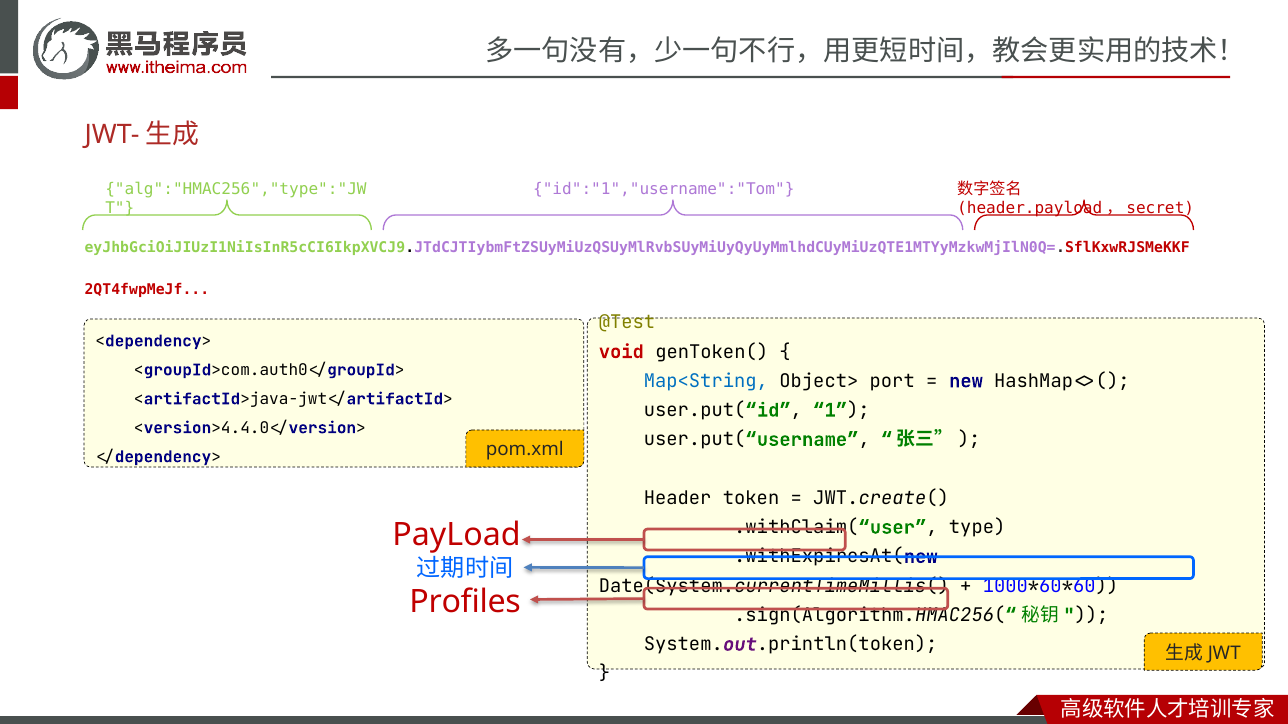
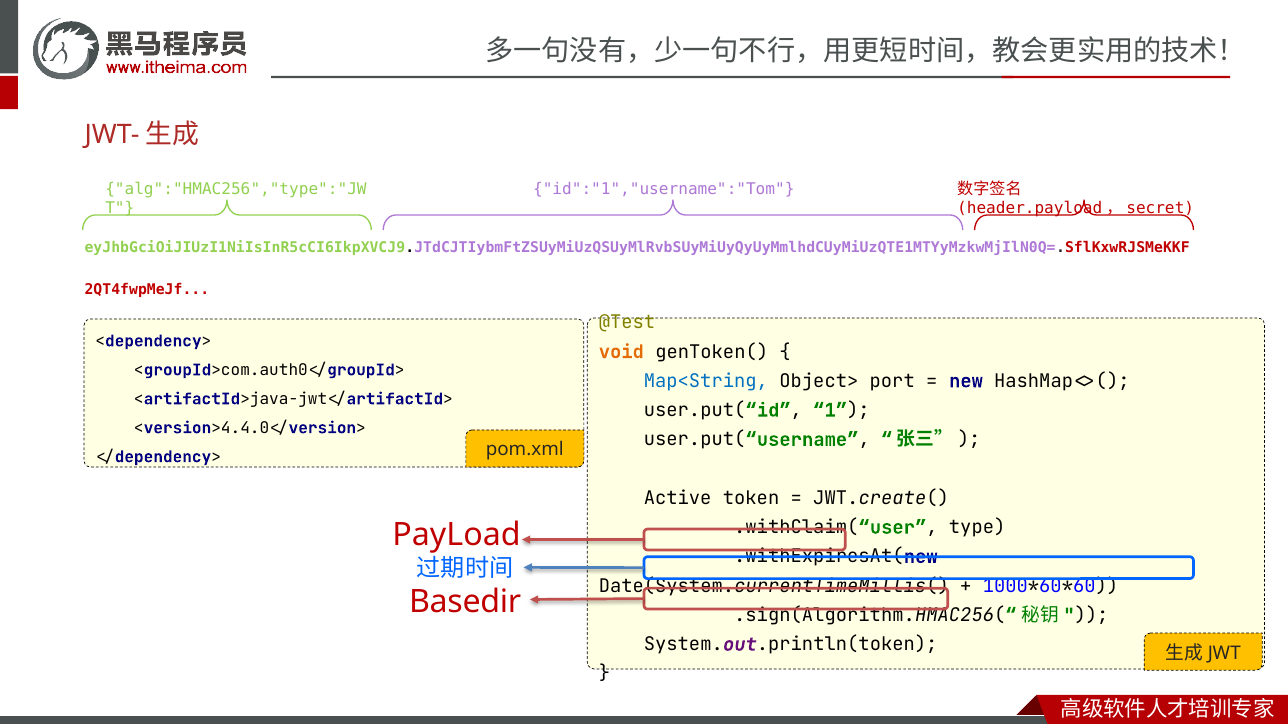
void colour: red -> orange (621, 352)
Header: Header -> Active (678, 498)
Profiles: Profiles -> Basedir (465, 602)
